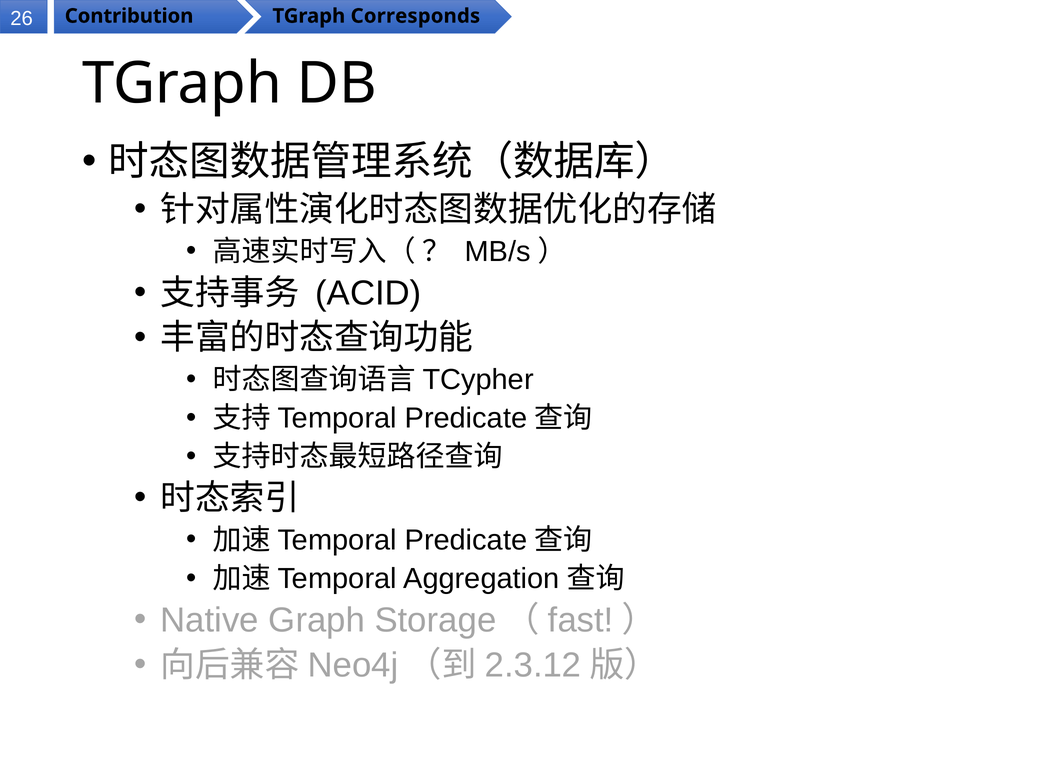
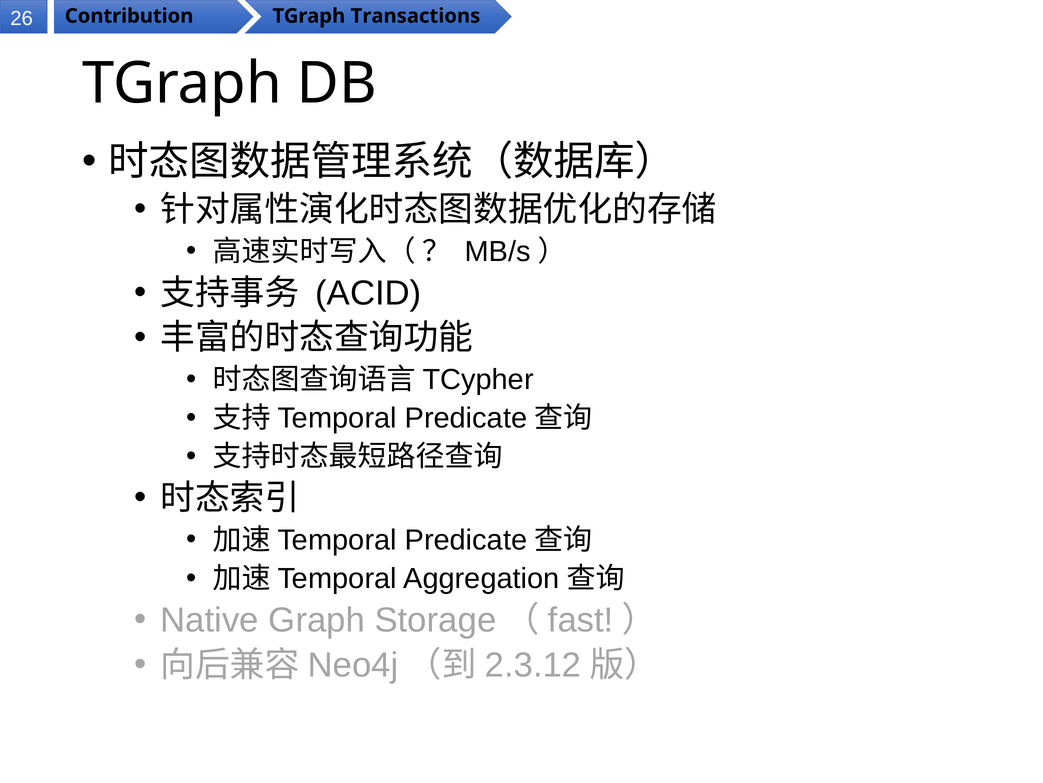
Corresponds: Corresponds -> Transactions (415, 16)
